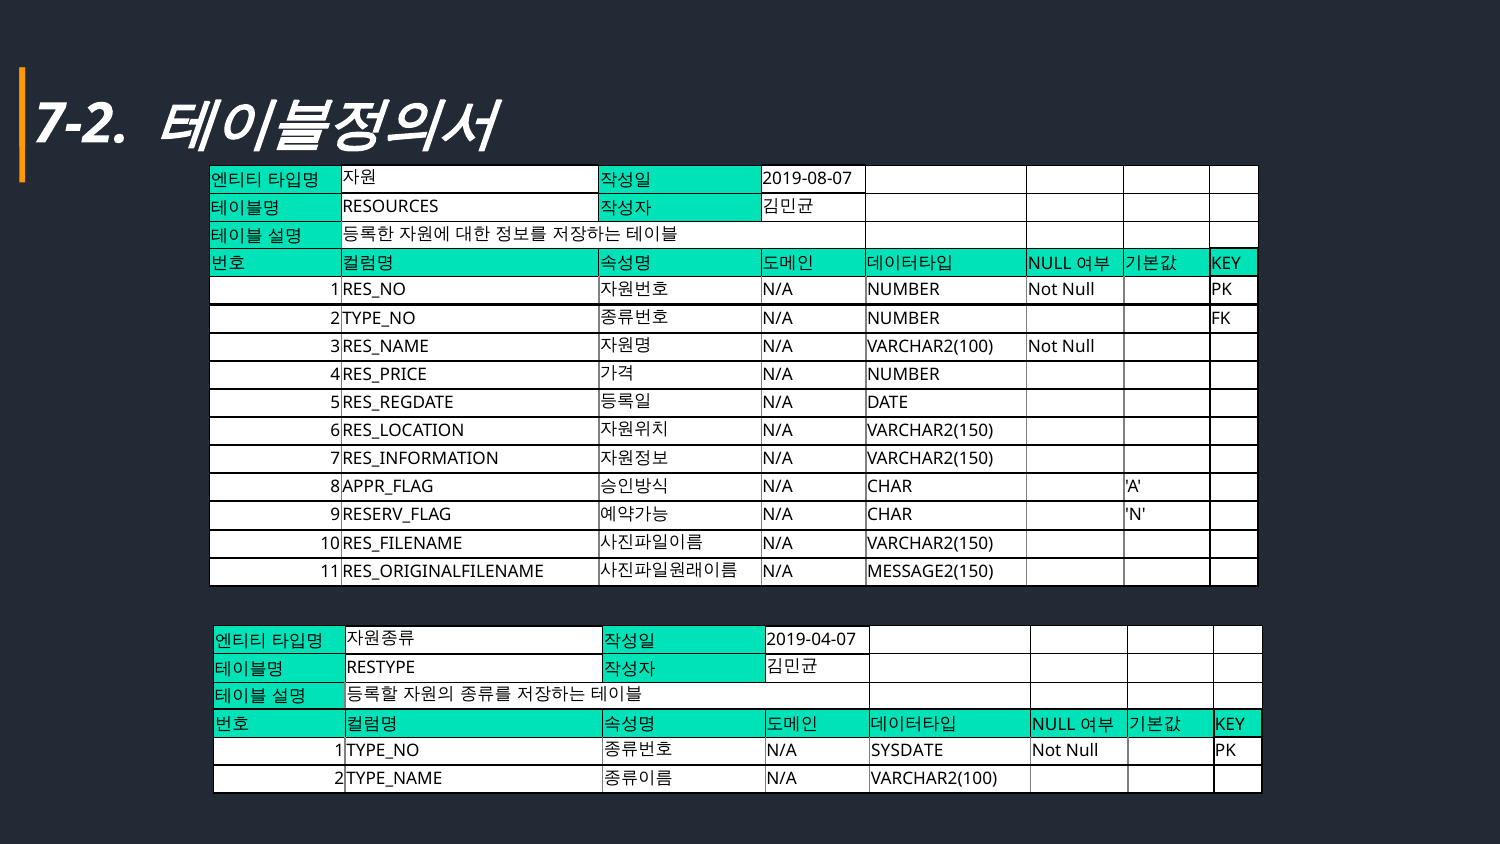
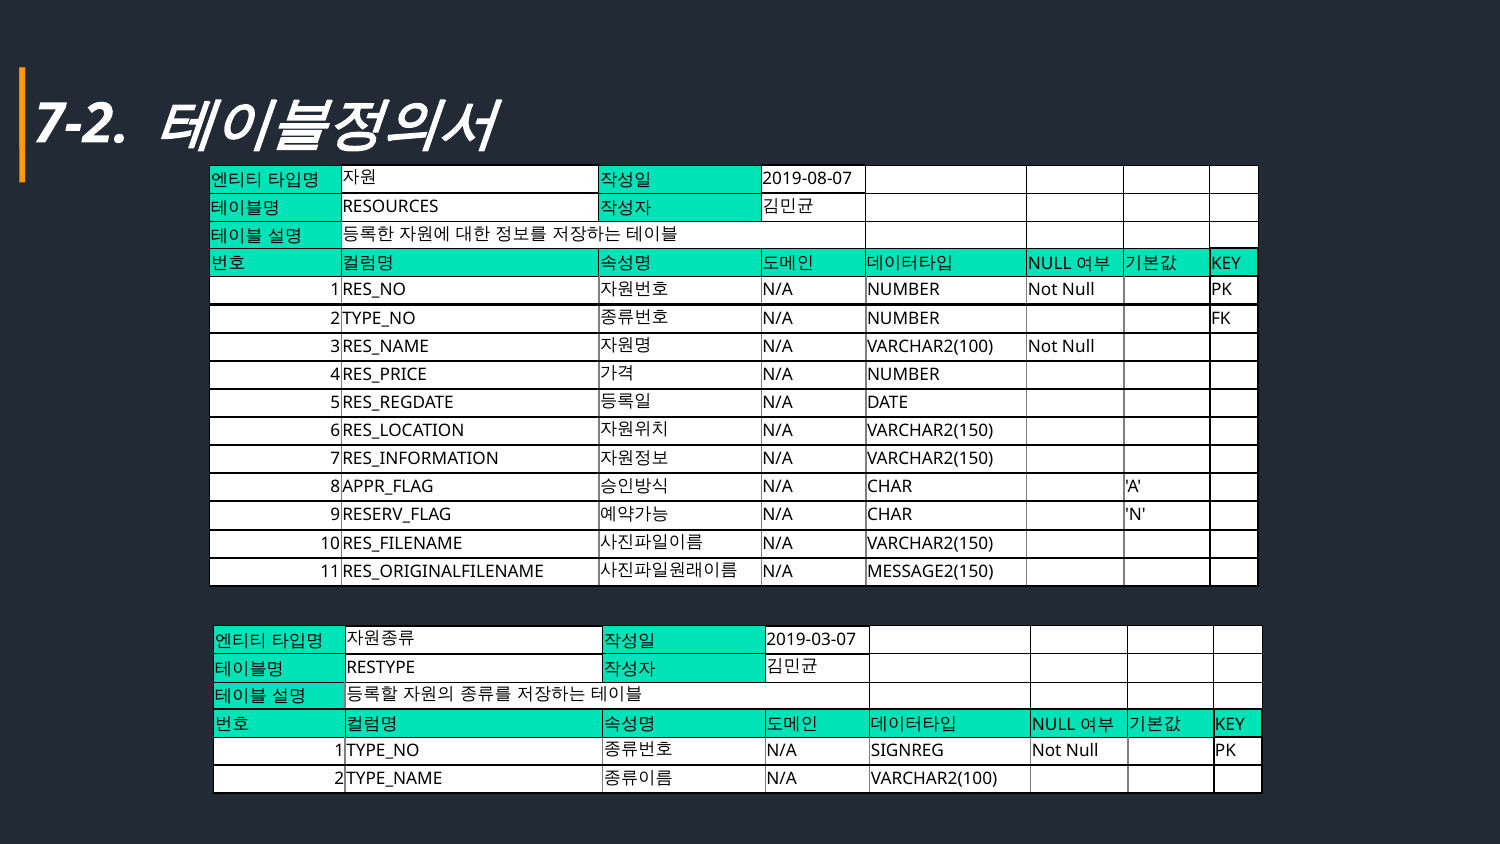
2019-04-07: 2019-04-07 -> 2019-03-07 (811, 639)
SYSDATE: SYSDATE -> SIGNREG (907, 751)
